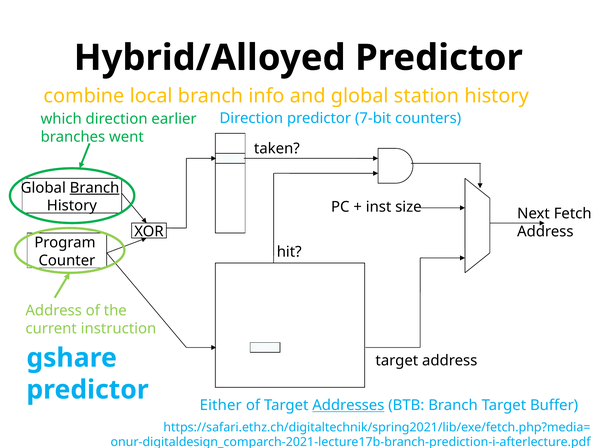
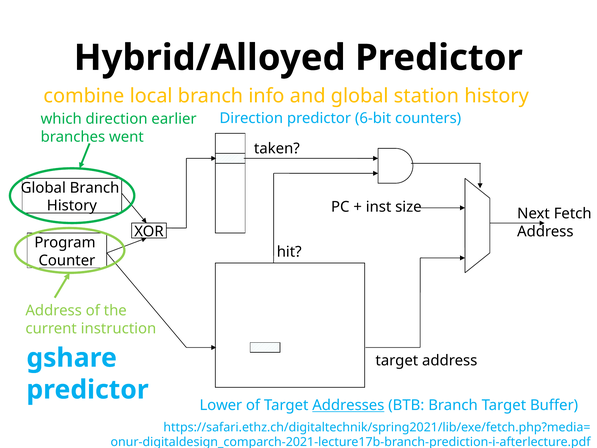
7-bit: 7-bit -> 6-bit (373, 118)
Branch underline: present -> none (95, 188)
Either: Either -> Lower (221, 405)
